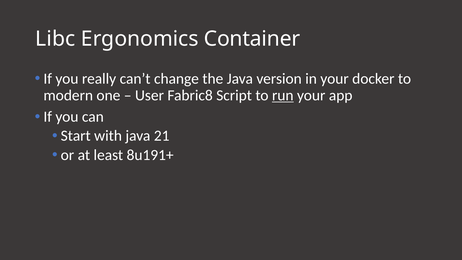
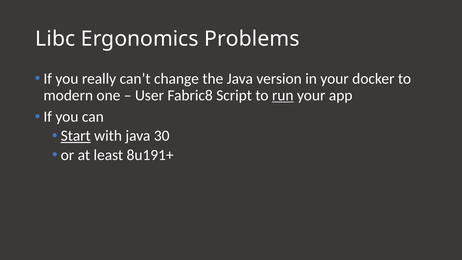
Container: Container -> Problems (252, 39)
Start underline: none -> present (76, 136)
21: 21 -> 30 (162, 136)
